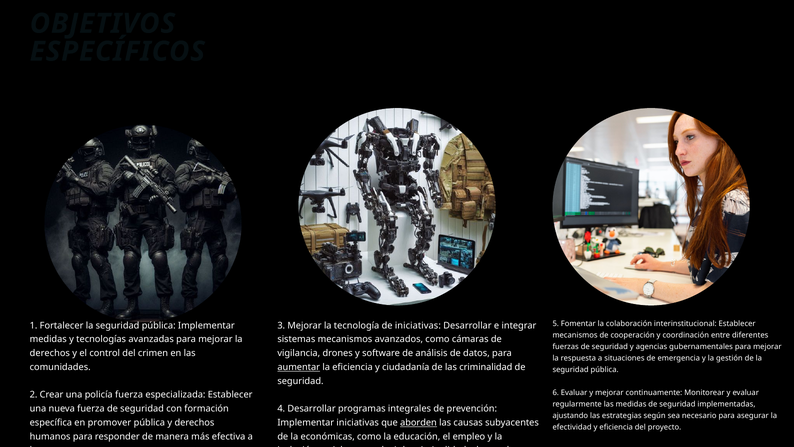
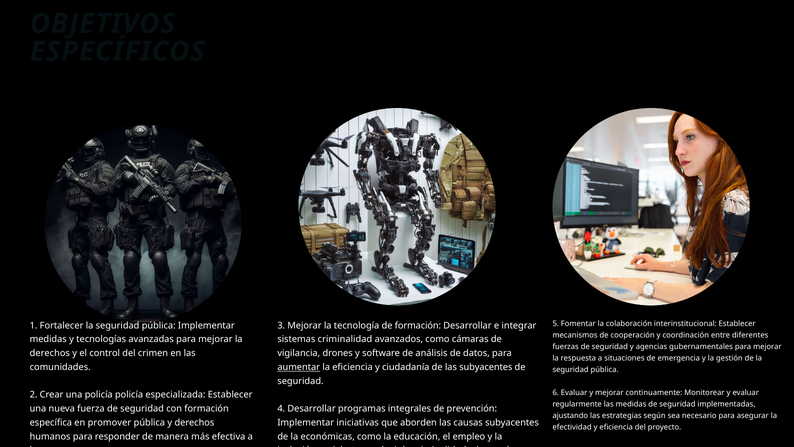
de iniciativas: iniciativas -> formación (418, 325)
sistemas mecanismos: mecanismos -> criminalidad (345, 339)
las criminalidad: criminalidad -> subyacentes (486, 367)
policía fuerza: fuerza -> policía (129, 395)
aborden underline: present -> none (418, 422)
